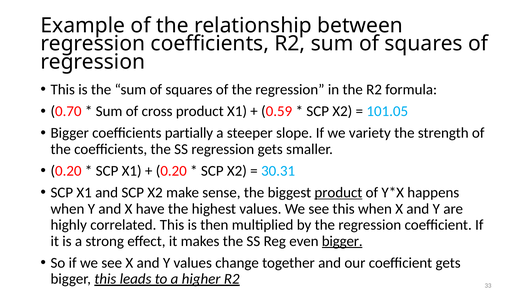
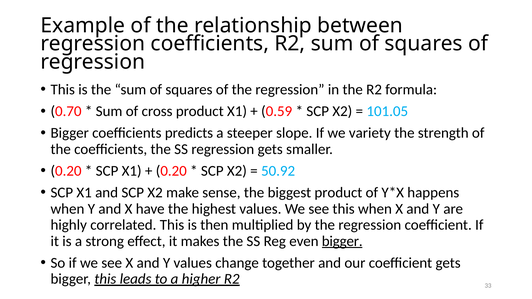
partially: partially -> predicts (189, 133)
30.31: 30.31 -> 50.92 (278, 171)
product underline: present -> none (338, 193)
